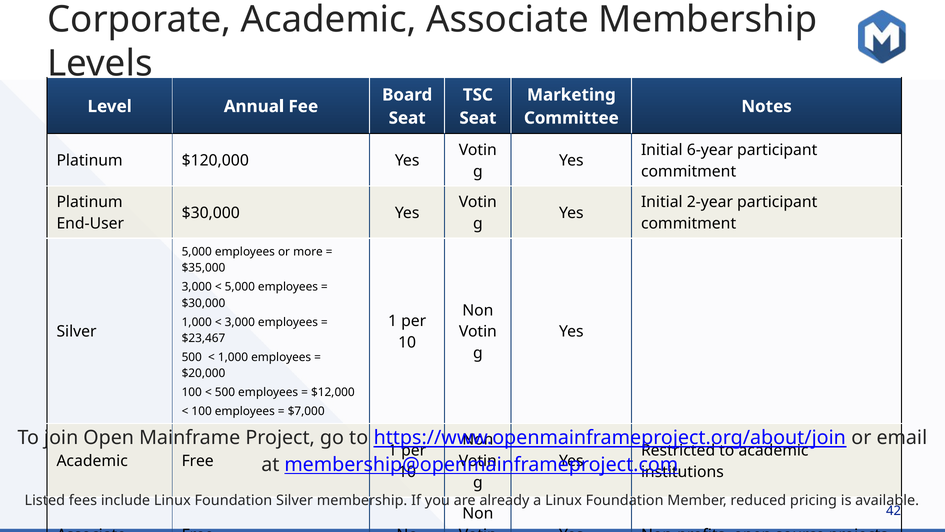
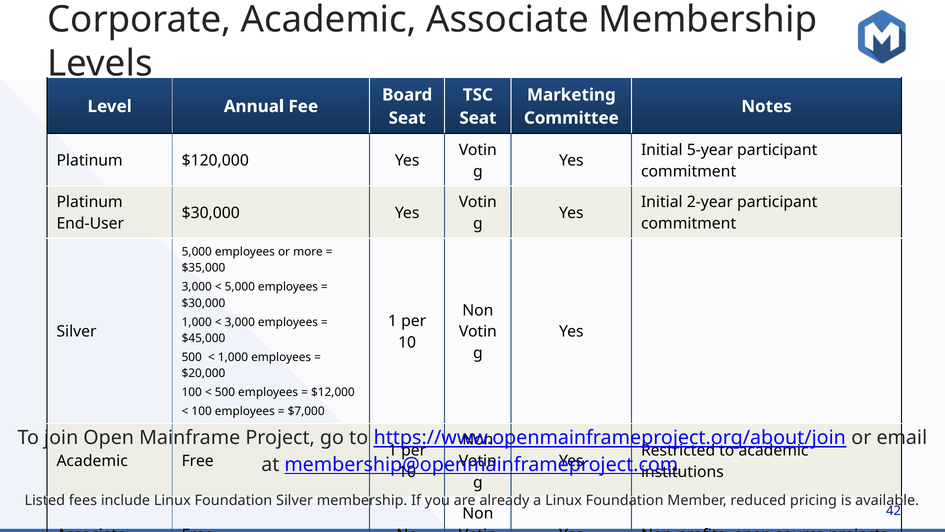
6-year: 6-year -> 5-year (710, 150)
$23,467: $23,467 -> $45,000 (204, 338)
